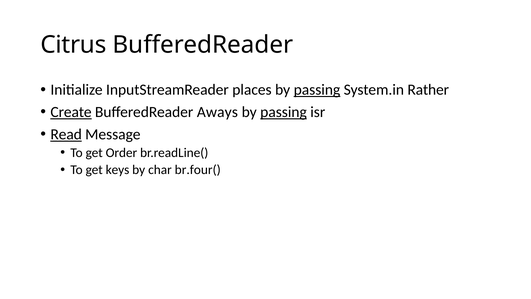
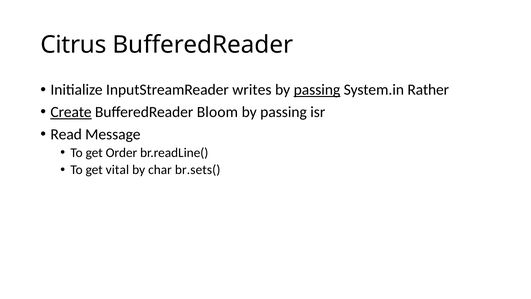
places: places -> writes (252, 90)
Aways: Aways -> Bloom (217, 112)
passing underline: present -> none (284, 112)
Read underline: present -> none (66, 134)
keys: keys -> vital (117, 170)
br.four(: br.four( -> br.sets( (198, 170)
